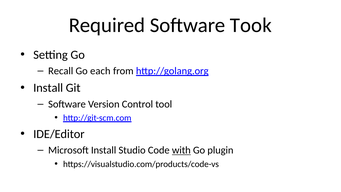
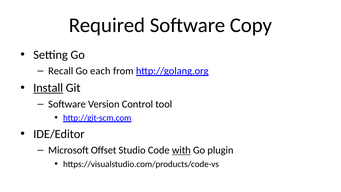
Took: Took -> Copy (251, 25)
Install underline: none -> present (48, 88)
Microsoft Install: Install -> Offset (104, 150)
